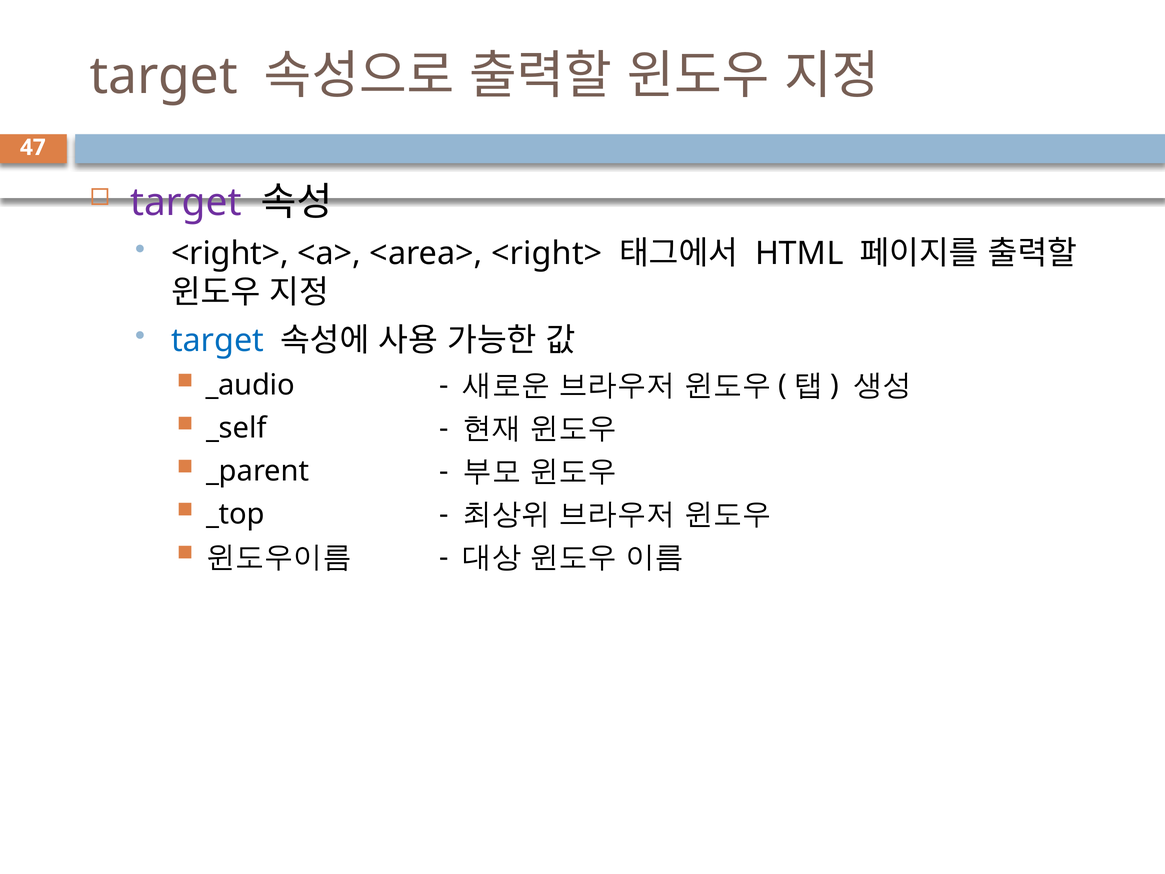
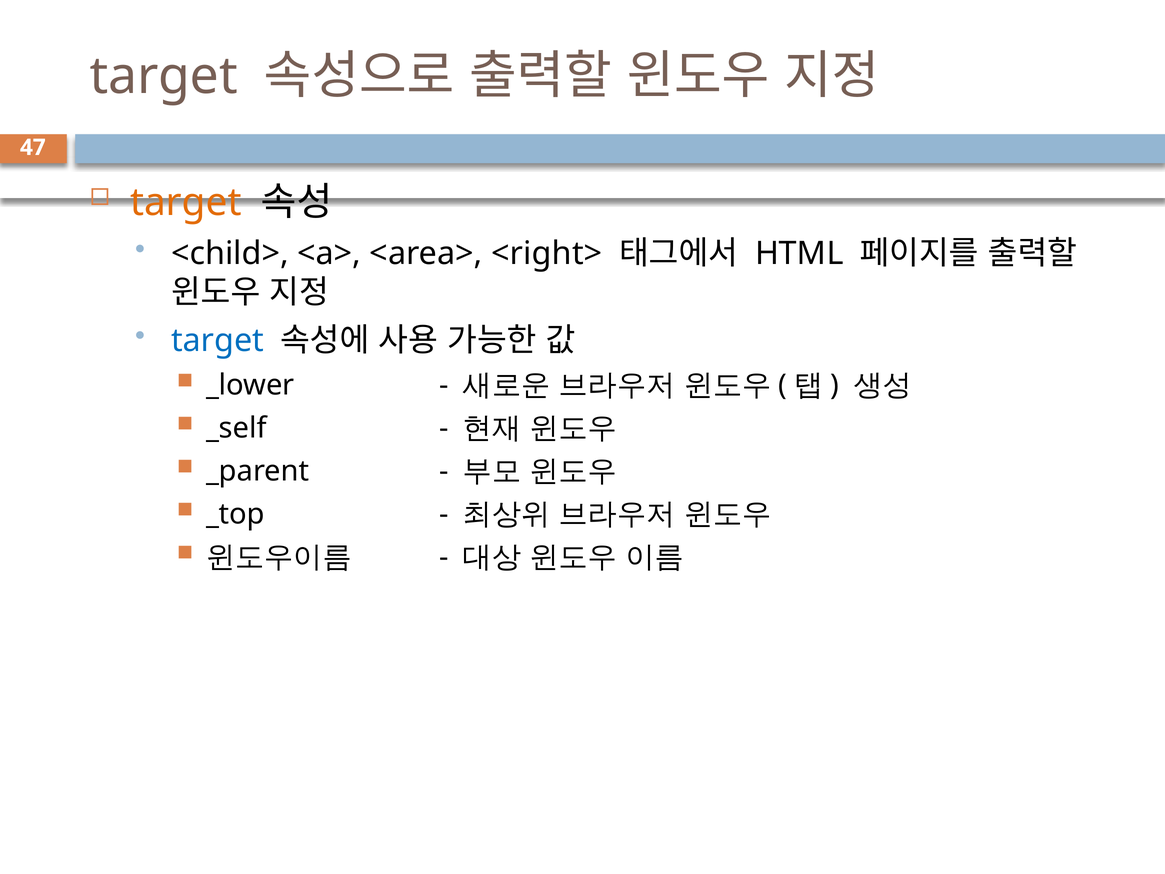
target colour: purple -> orange (186, 203)
<right>: <right> -> <child> (230, 254)
_audio: _audio -> _lower (250, 385)
